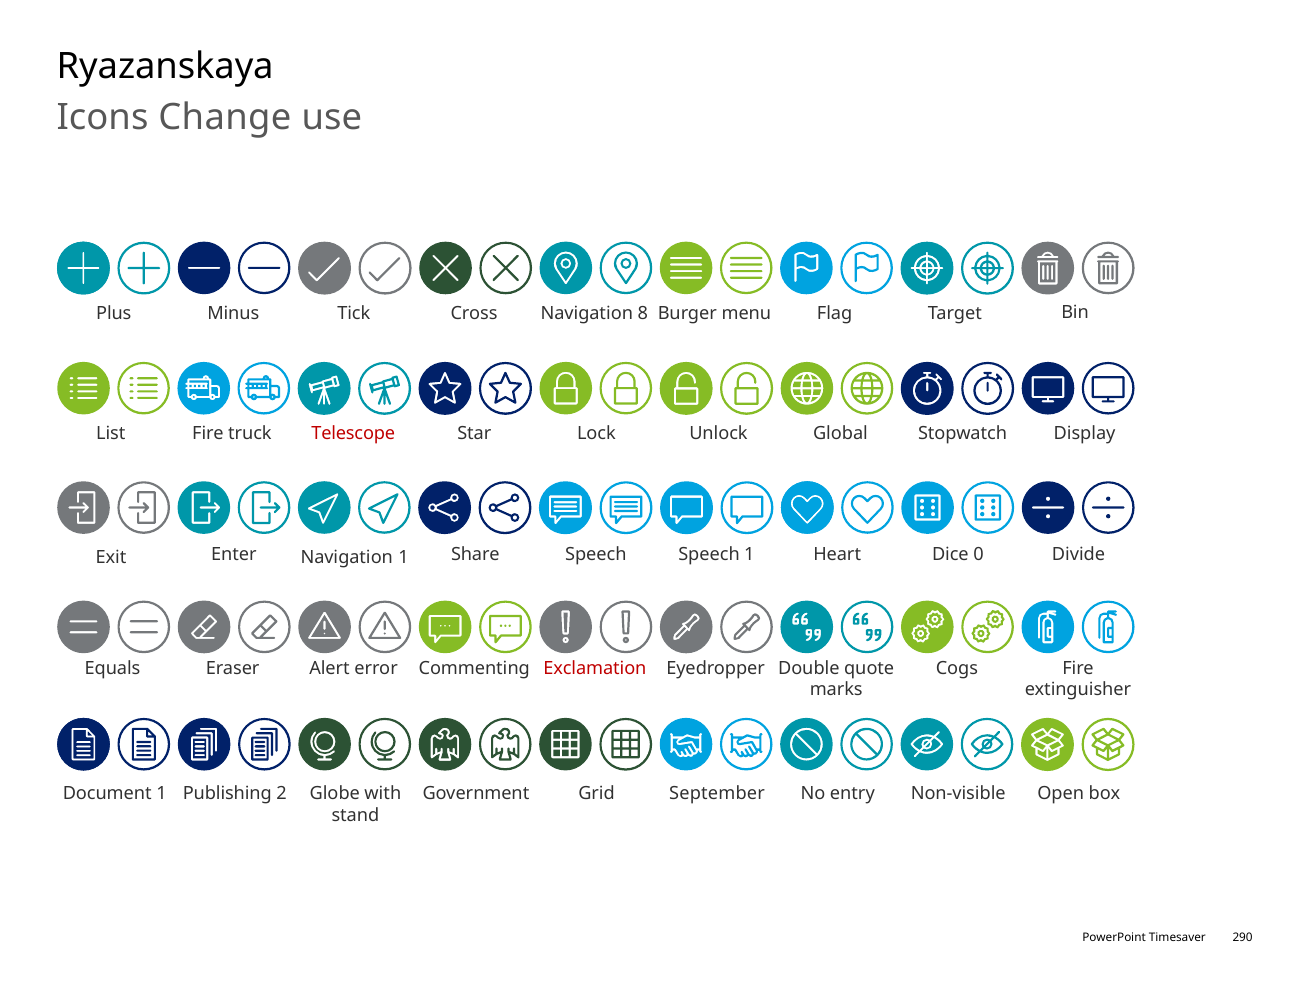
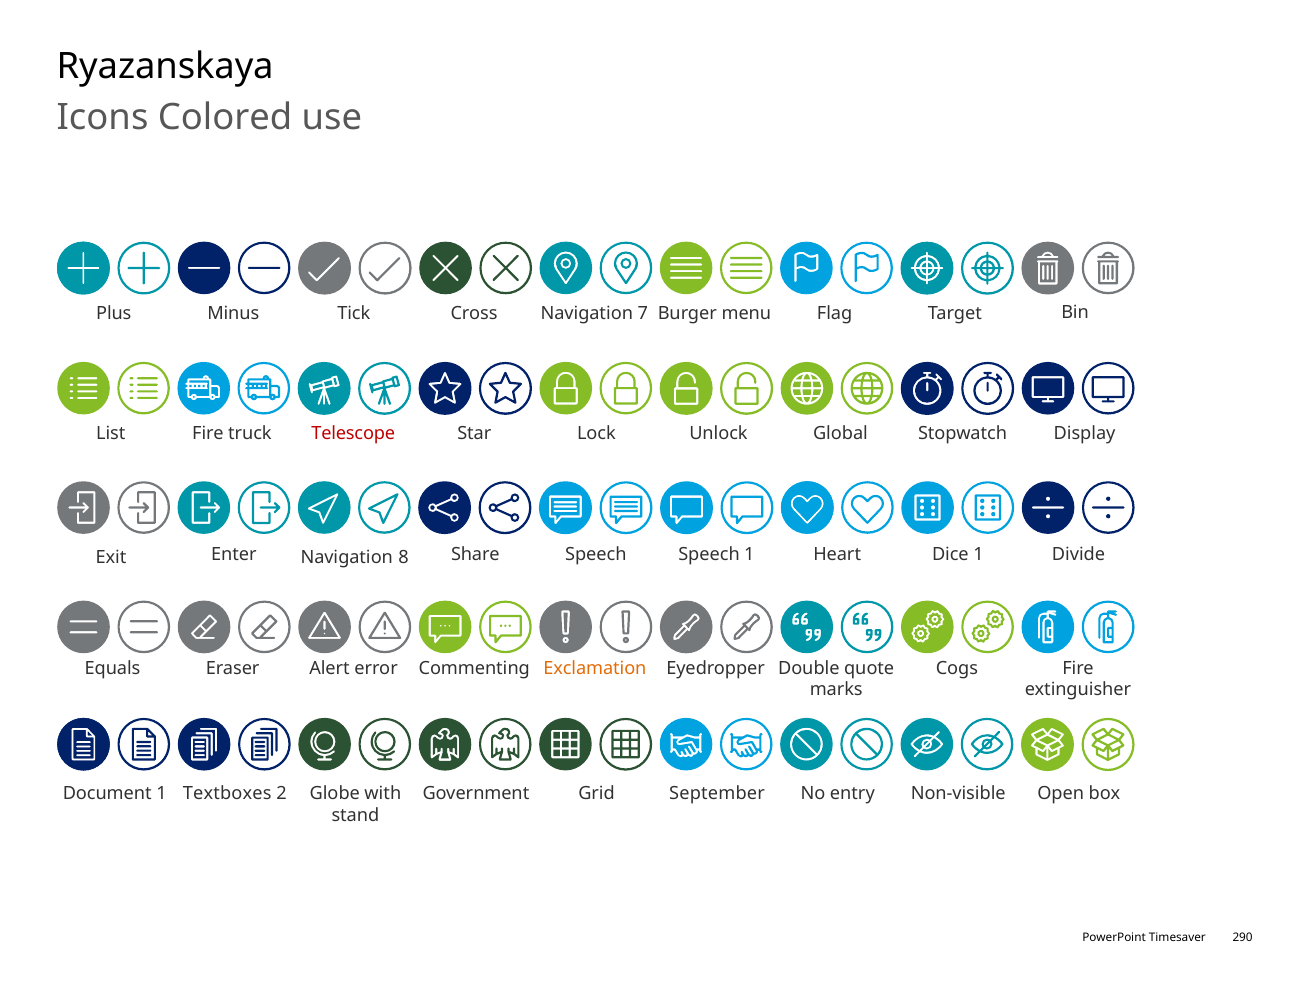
Change: Change -> Colored (225, 118)
8: 8 -> 7 (643, 313)
Dice 0: 0 -> 1 (979, 554)
Navigation 1: 1 -> 8 (404, 558)
Exclamation colour: red -> orange (595, 668)
Publishing: Publishing -> Textboxes (227, 794)
